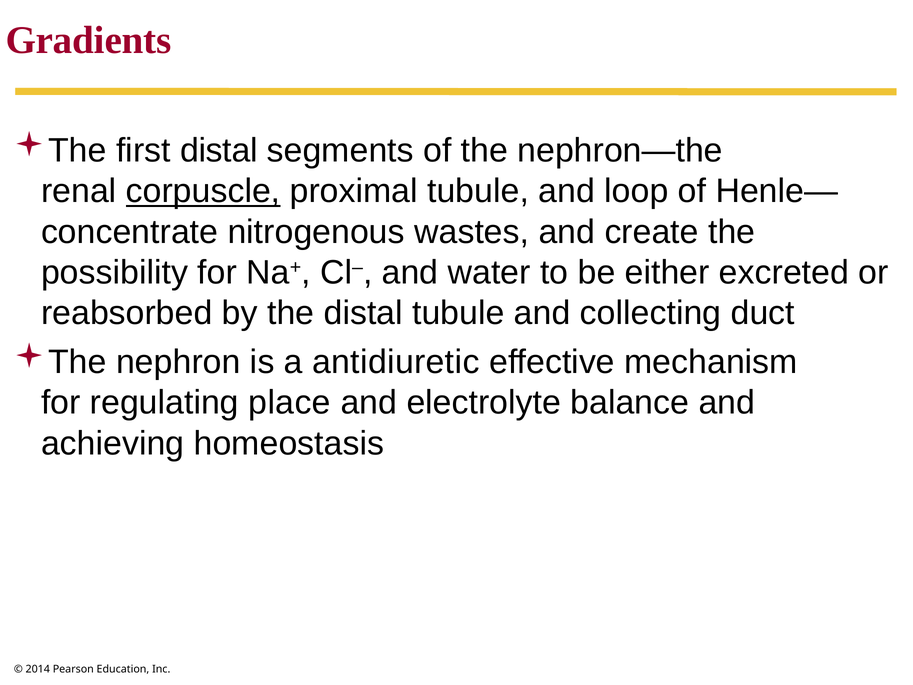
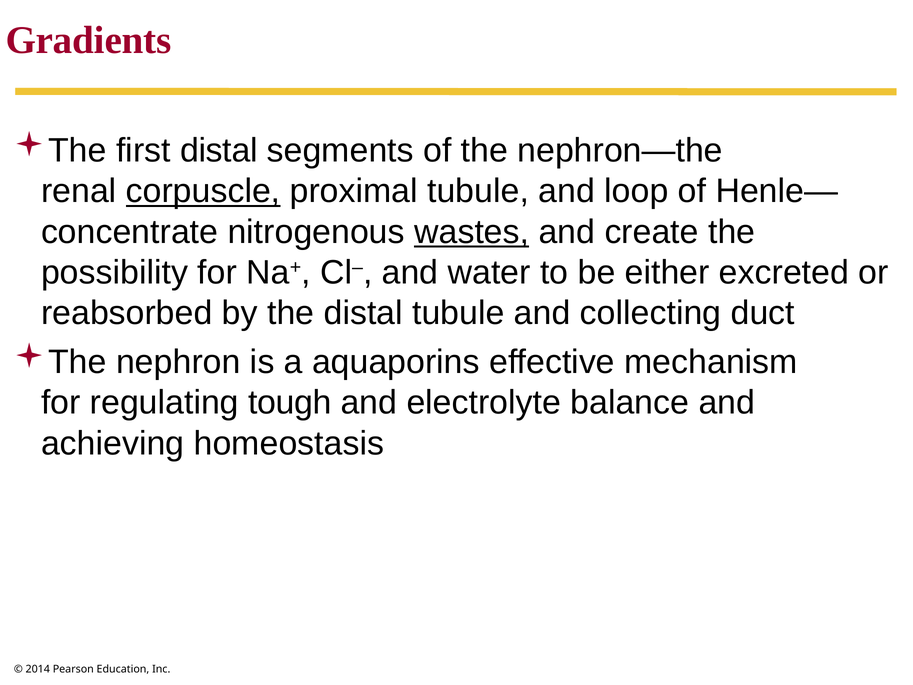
wastes underline: none -> present (472, 232)
antidiuretic: antidiuretic -> aquaporins (396, 362)
place: place -> tough (290, 403)
